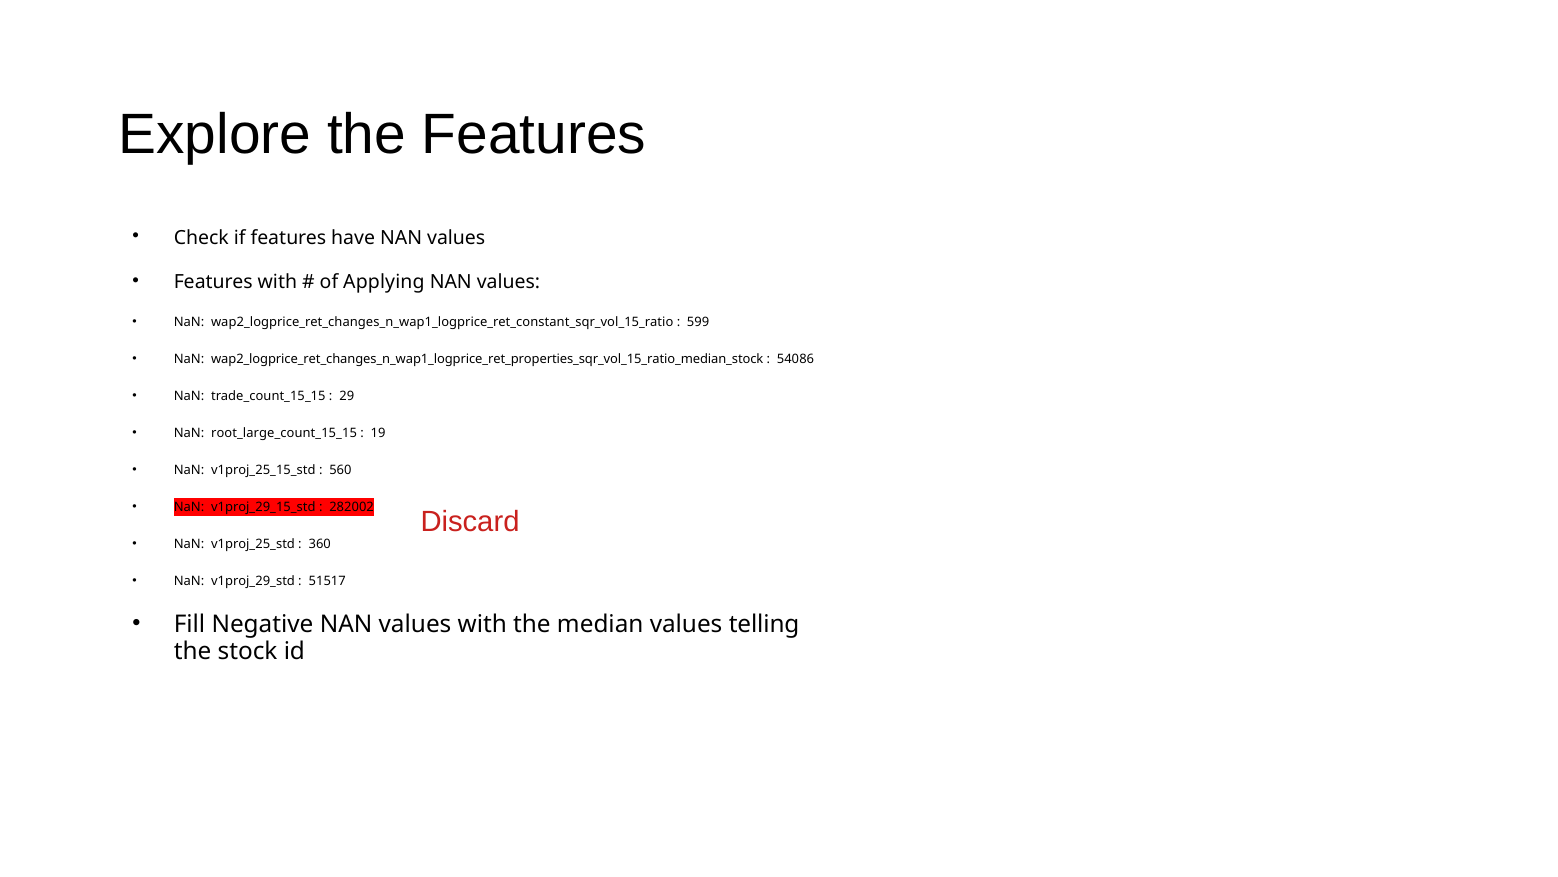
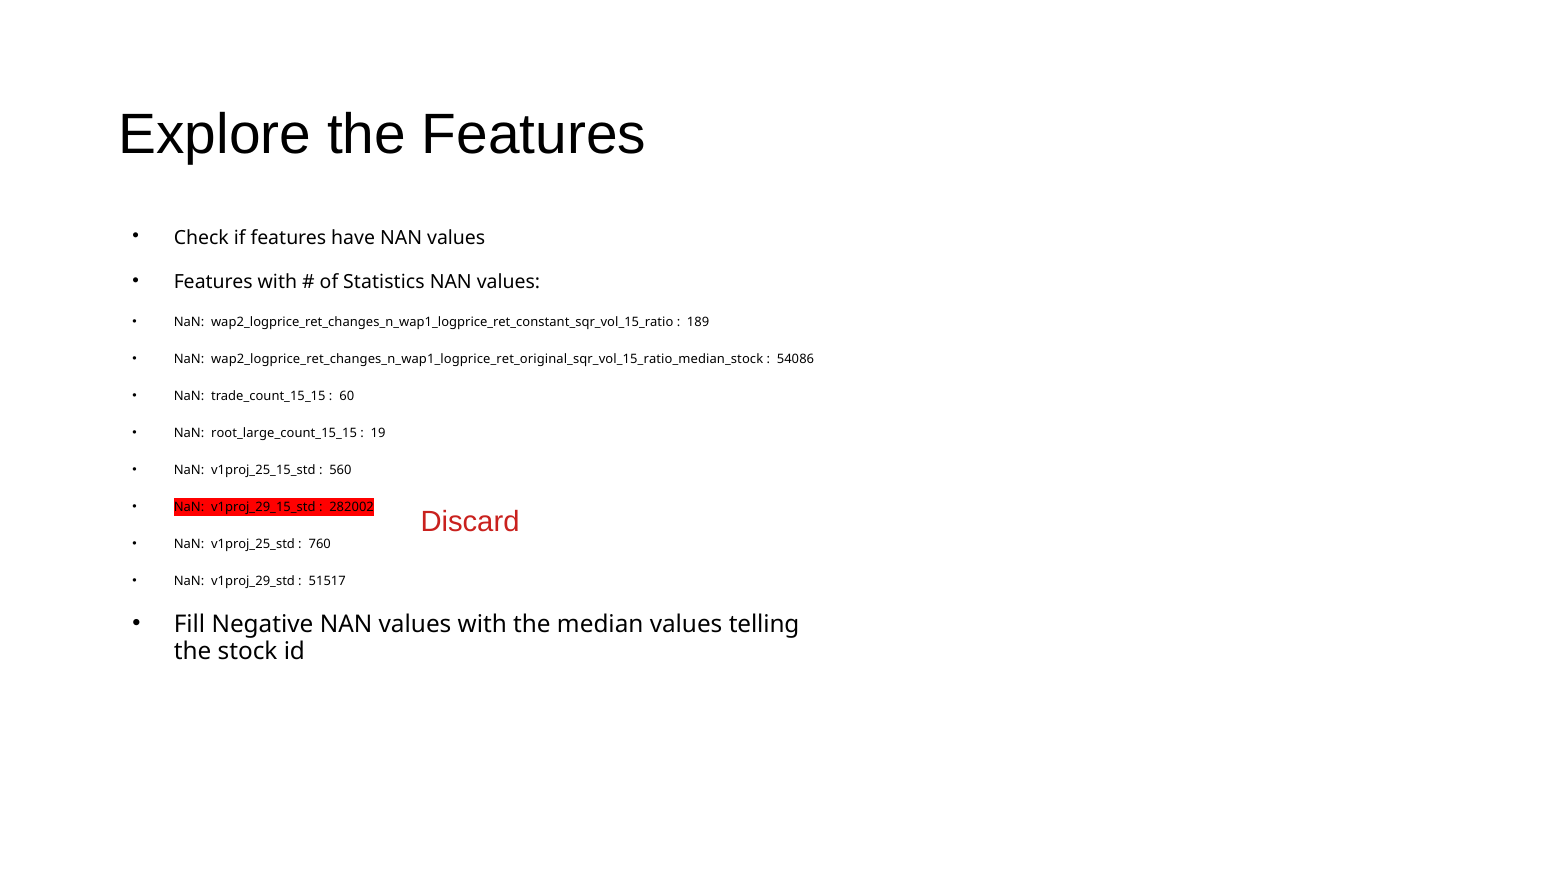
Applying: Applying -> Statistics (384, 282)
599: 599 -> 189 (698, 322)
wap2_logprice_ret_changes_n_wap1_logprice_ret_properties_sqr_vol_15_ratio_median_stock: wap2_logprice_ret_changes_n_wap1_logprice_ret_properties_sqr_vol_15_ratio_median_stock -> wap2_logprice_ret_changes_n_wap1_logprice_ret_original_sqr_vol_15_ratio_median_stock (487, 359)
29: 29 -> 60 (347, 396)
360: 360 -> 760 (320, 544)
